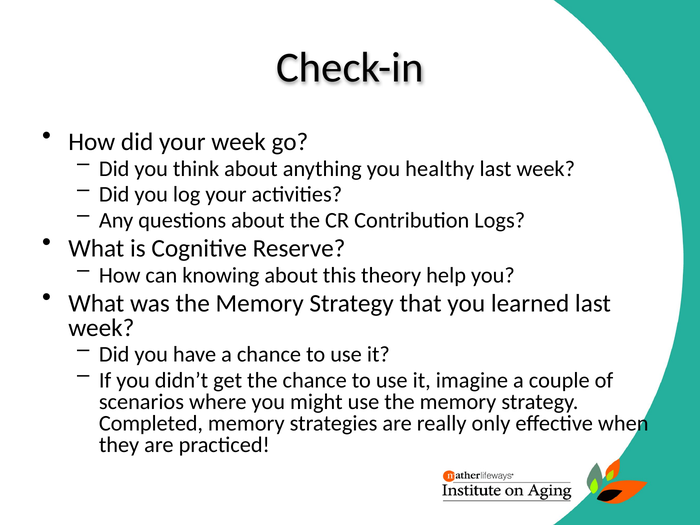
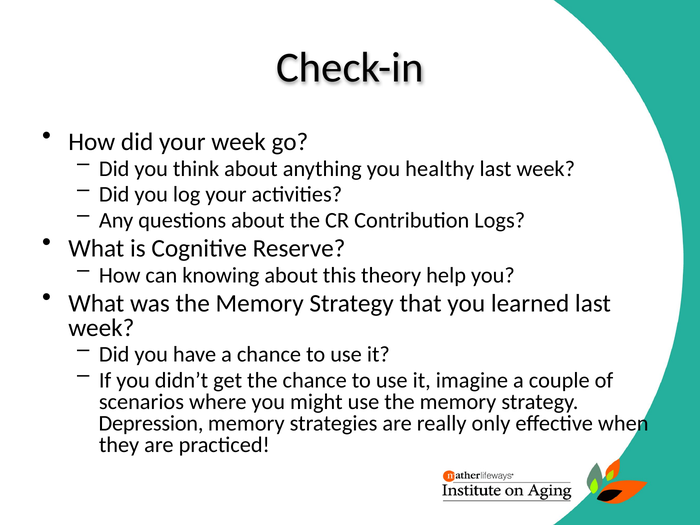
Completed: Completed -> Depression (151, 423)
